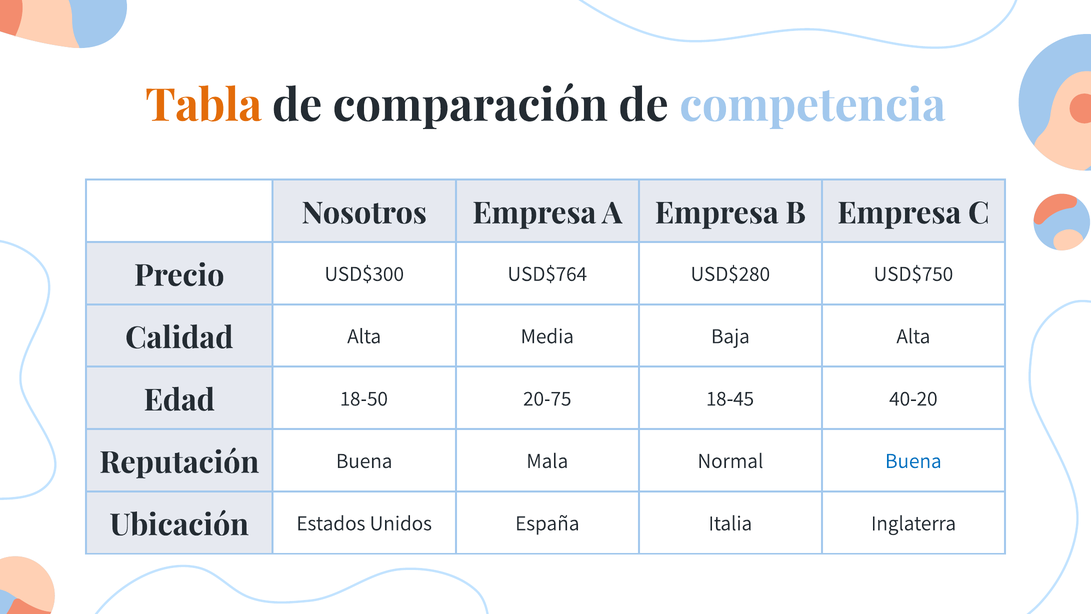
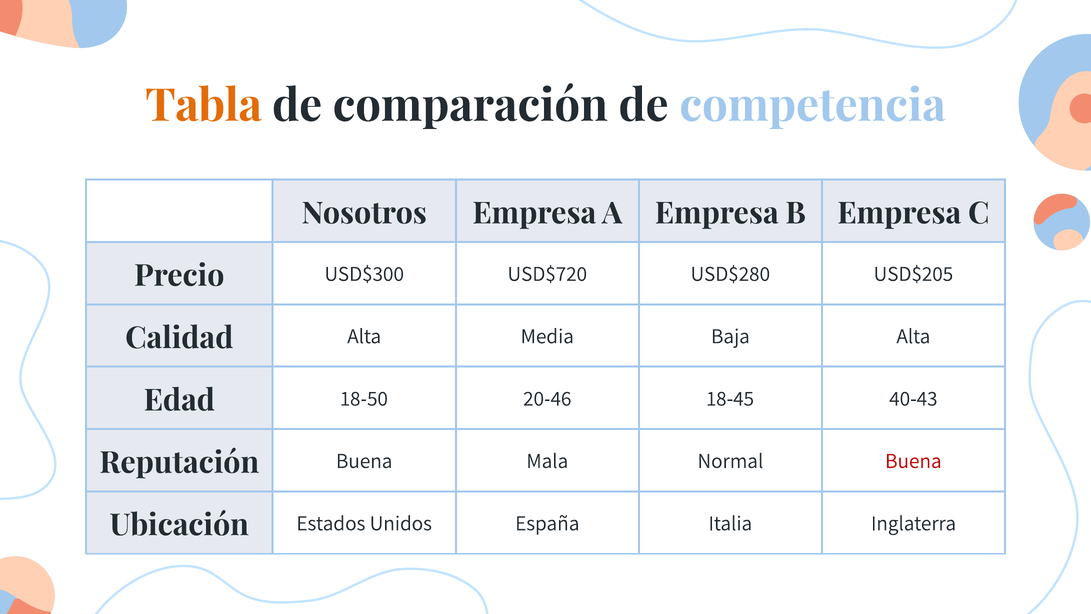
USD$764: USD$764 -> USD$720 (547, 274)
USD$750: USD$750 -> USD$205 (913, 274)
20-75: 20-75 -> 20-46 (547, 398)
40-20: 40-20 -> 40-43 (913, 398)
Buena colour: blue -> red (913, 461)
